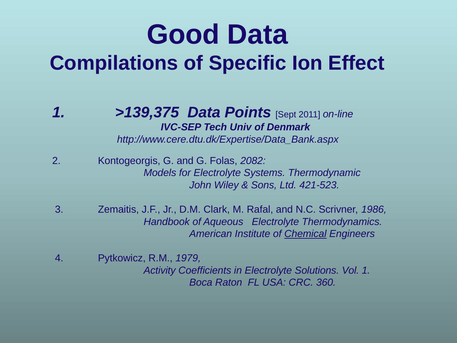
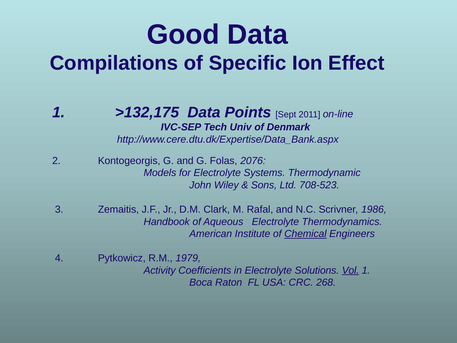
>139,375: >139,375 -> >132,175 (147, 112)
2082: 2082 -> 2076 (253, 161)
421-523: 421-523 -> 708-523 (319, 185)
Vol underline: none -> present (351, 270)
360: 360 -> 268 (326, 282)
